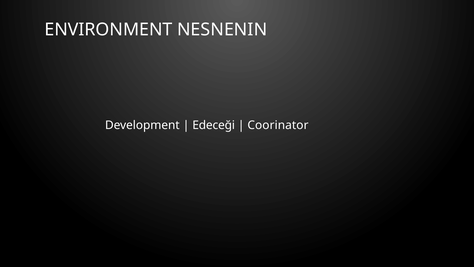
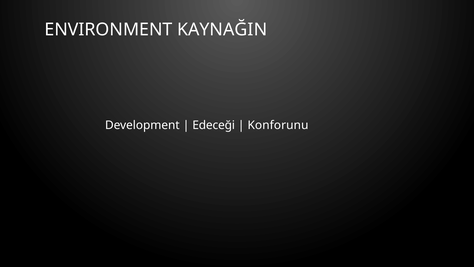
NESNENIN: NESNENIN -> KAYNAĞIN (222, 30)
Coorinator: Coorinator -> Konforunu (278, 125)
